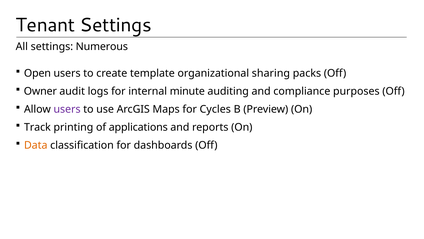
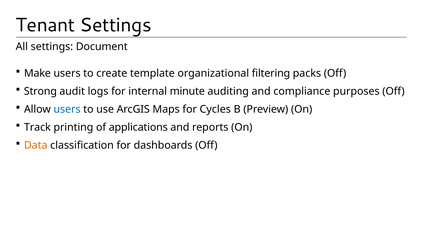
Numerous: Numerous -> Document (102, 46)
Open: Open -> Make (37, 73)
sharing: sharing -> filtering (271, 73)
Owner: Owner -> Strong (40, 91)
users colour: purple -> blue (67, 109)
